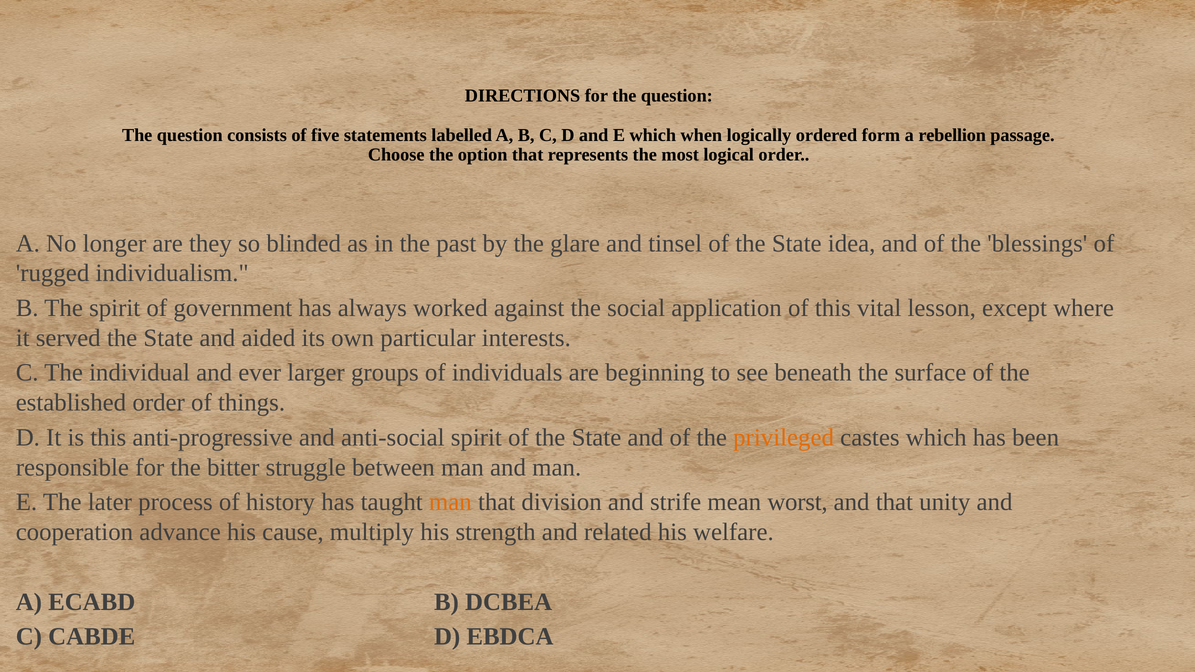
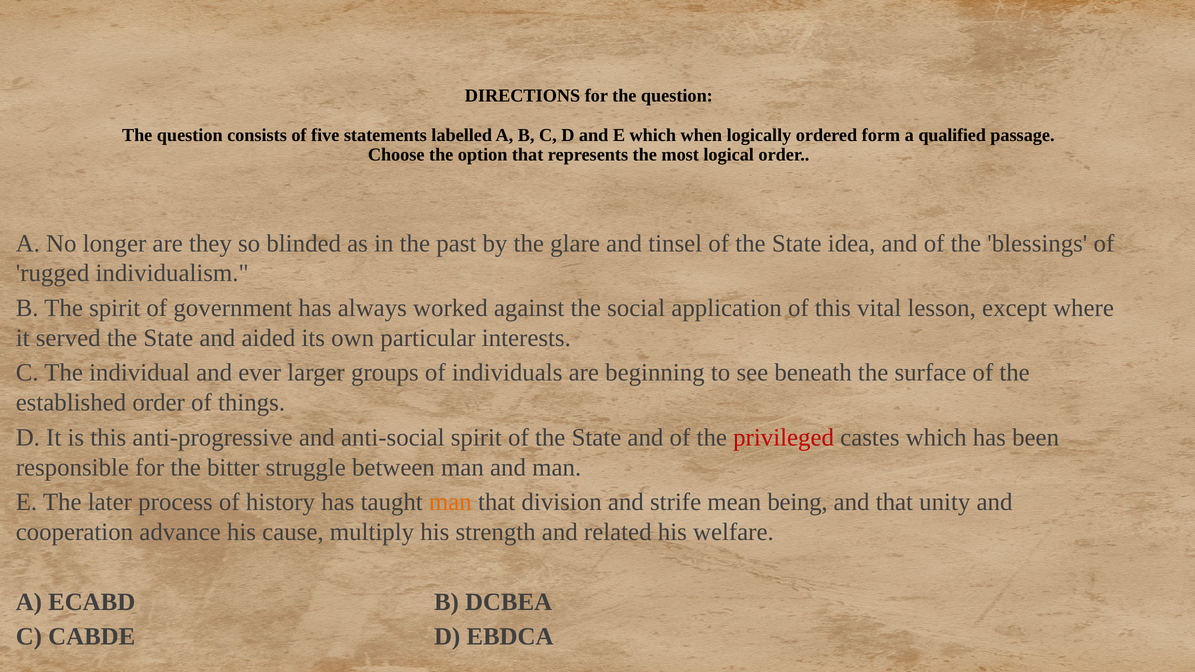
rebellion: rebellion -> qualified (952, 135)
privileged colour: orange -> red (784, 438)
worst: worst -> being (798, 502)
